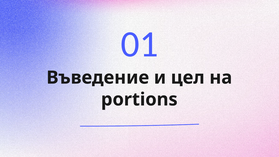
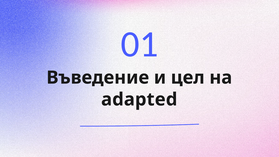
portions: portions -> adapted (139, 99)
